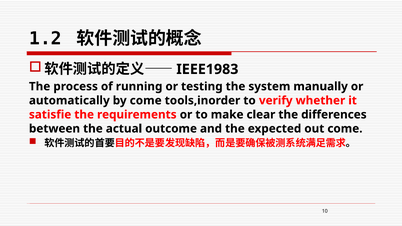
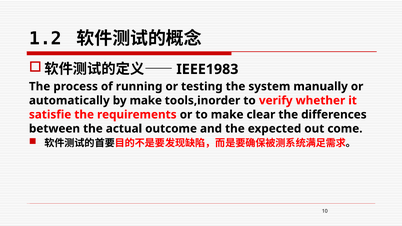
by come: come -> make (146, 101)
